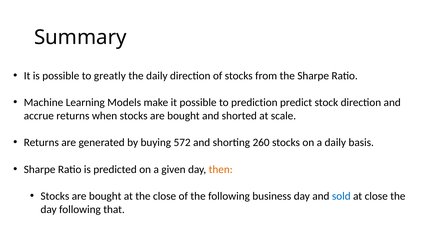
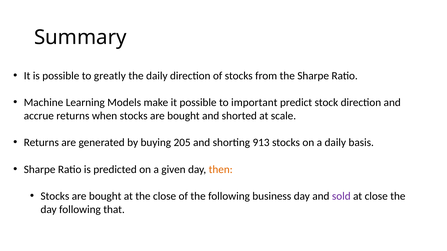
prediction: prediction -> important (254, 103)
572: 572 -> 205 (182, 143)
260: 260 -> 913 (261, 143)
sold colour: blue -> purple (341, 196)
